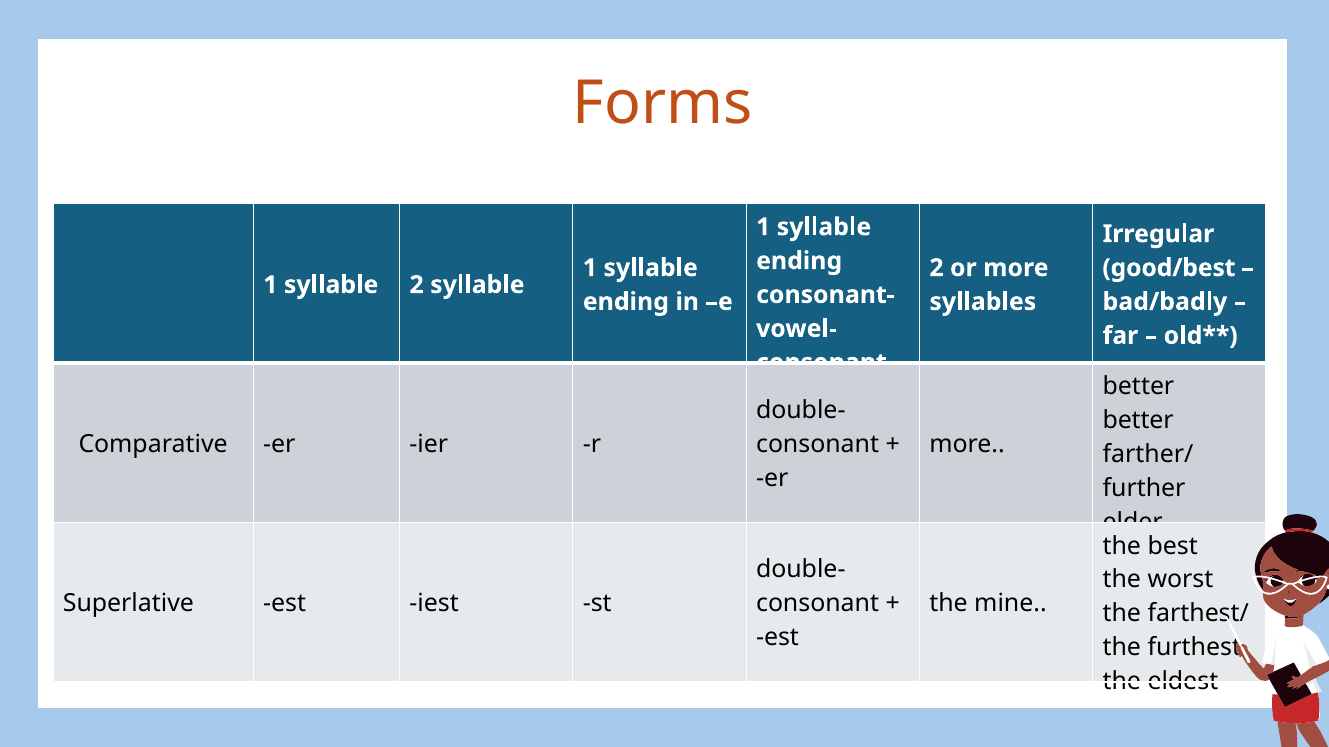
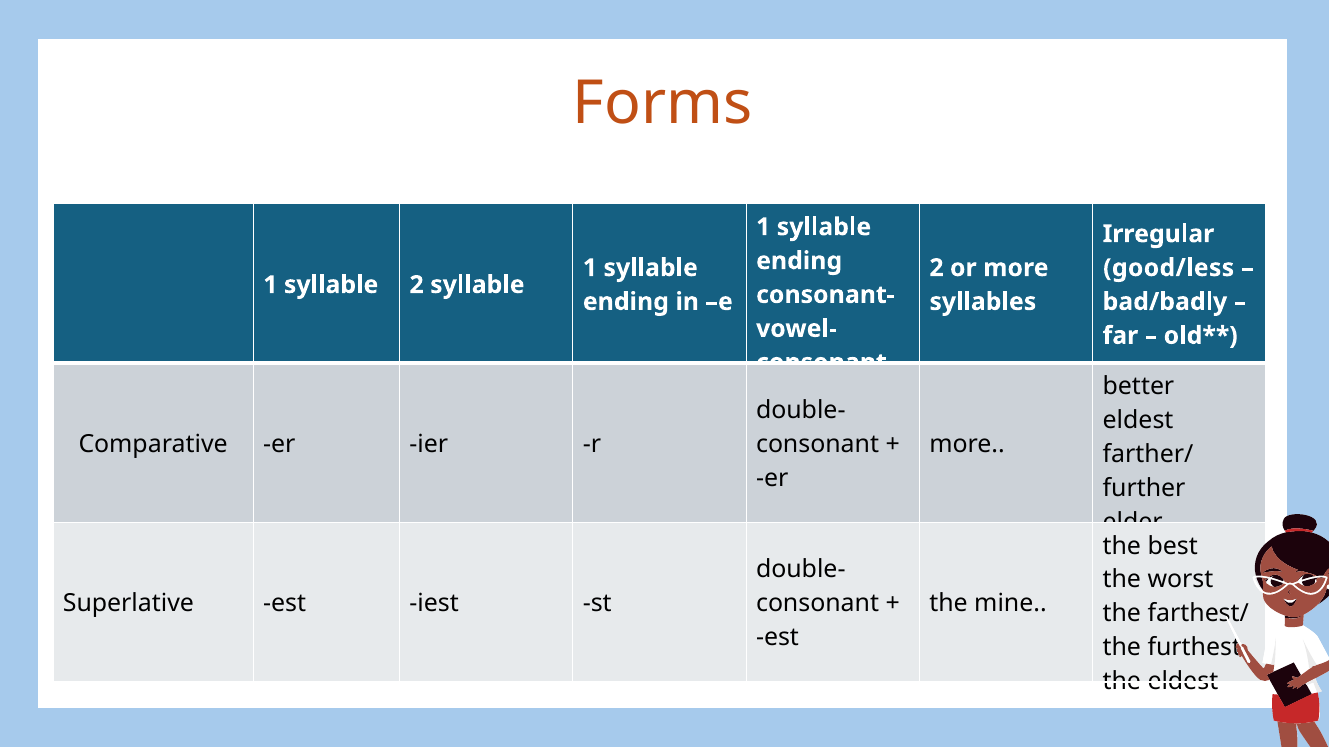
good/best: good/best -> good/less (1169, 268)
better: better -> eldest (1138, 421)
